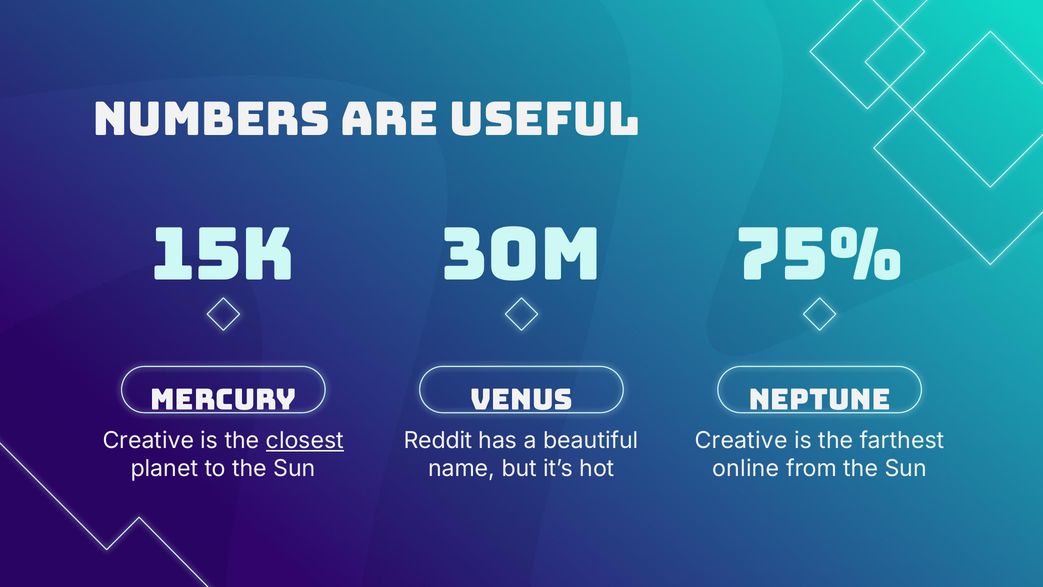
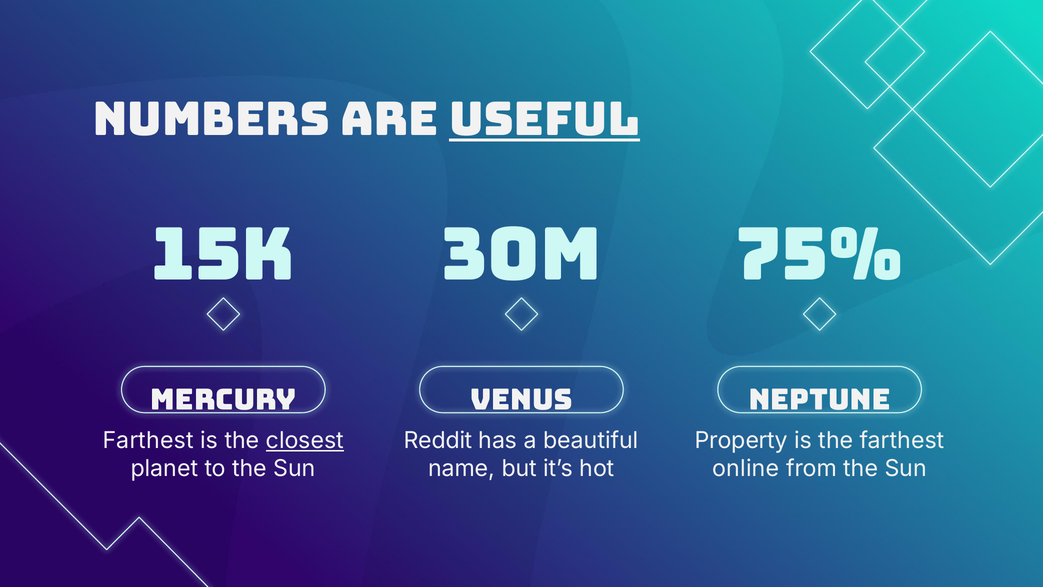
useful underline: none -> present (545, 120)
Creative: Creative -> Farthest (148, 440)
Creative: Creative -> Property (741, 440)
